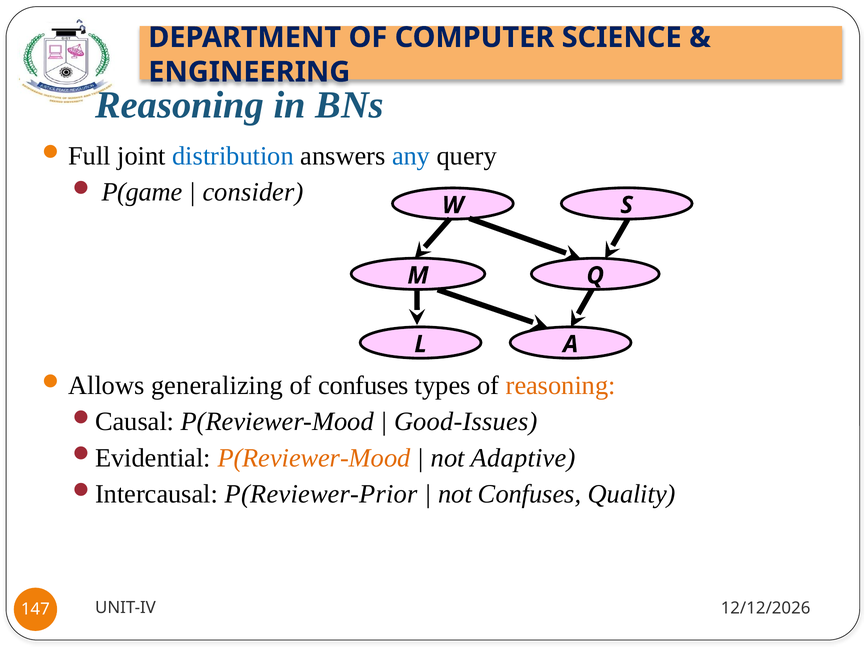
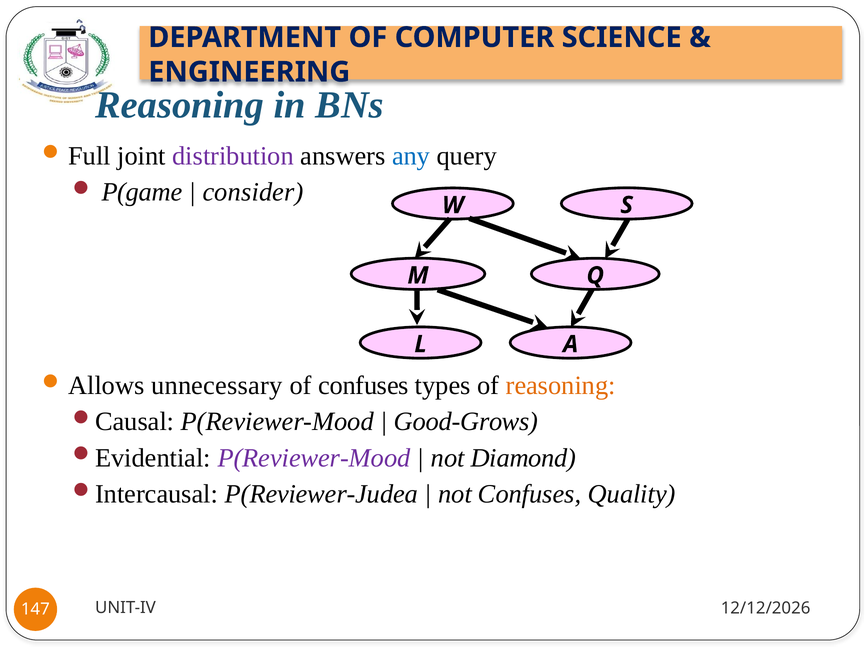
distribution colour: blue -> purple (233, 156)
generalizing: generalizing -> unnecessary (217, 386)
Good-Issues: Good-Issues -> Good-Grows (466, 422)
P(Reviewer-Mood colour: orange -> purple (314, 458)
Adaptive: Adaptive -> Diamond (523, 458)
P(Reviewer-Prior: P(Reviewer-Prior -> P(Reviewer-Judea (321, 494)
